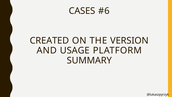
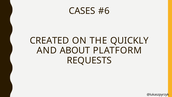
VERSION: VERSION -> QUICKLY (129, 41)
USAGE: USAGE -> ABOUT (75, 50)
SUMMARY: SUMMARY -> REQUESTS (89, 60)
